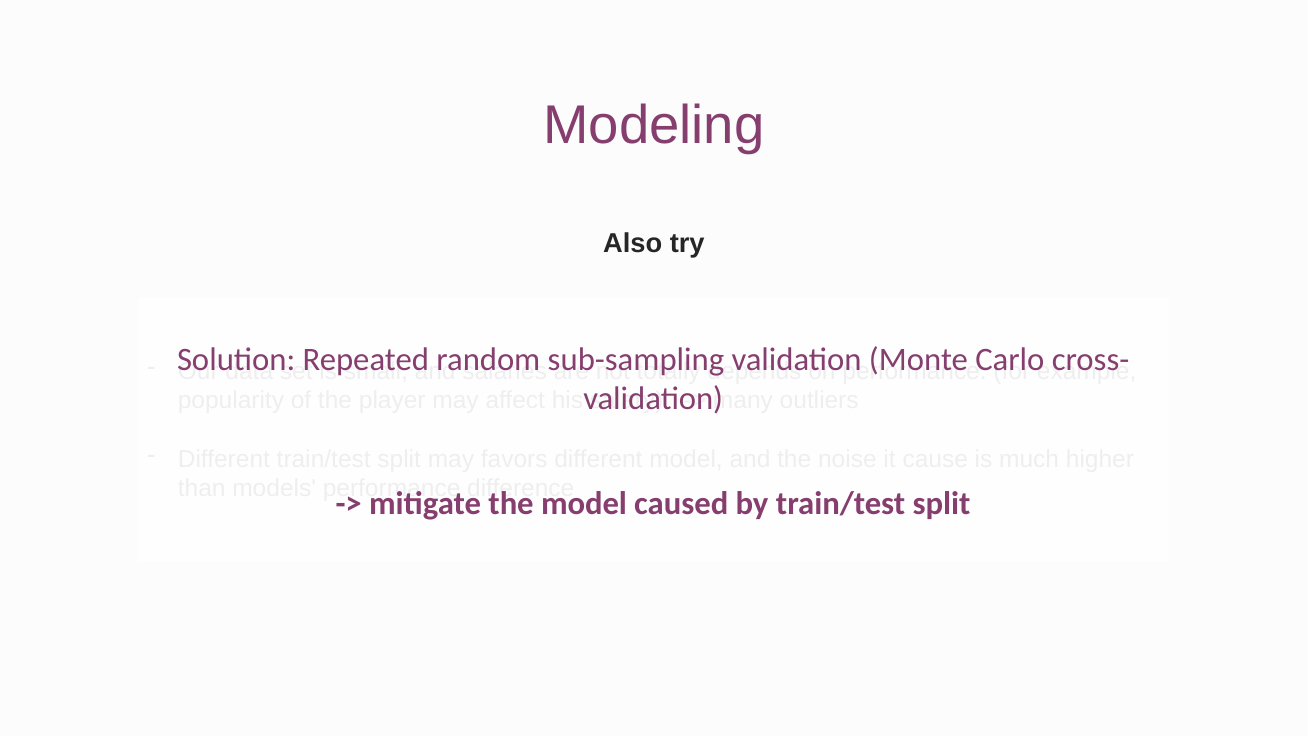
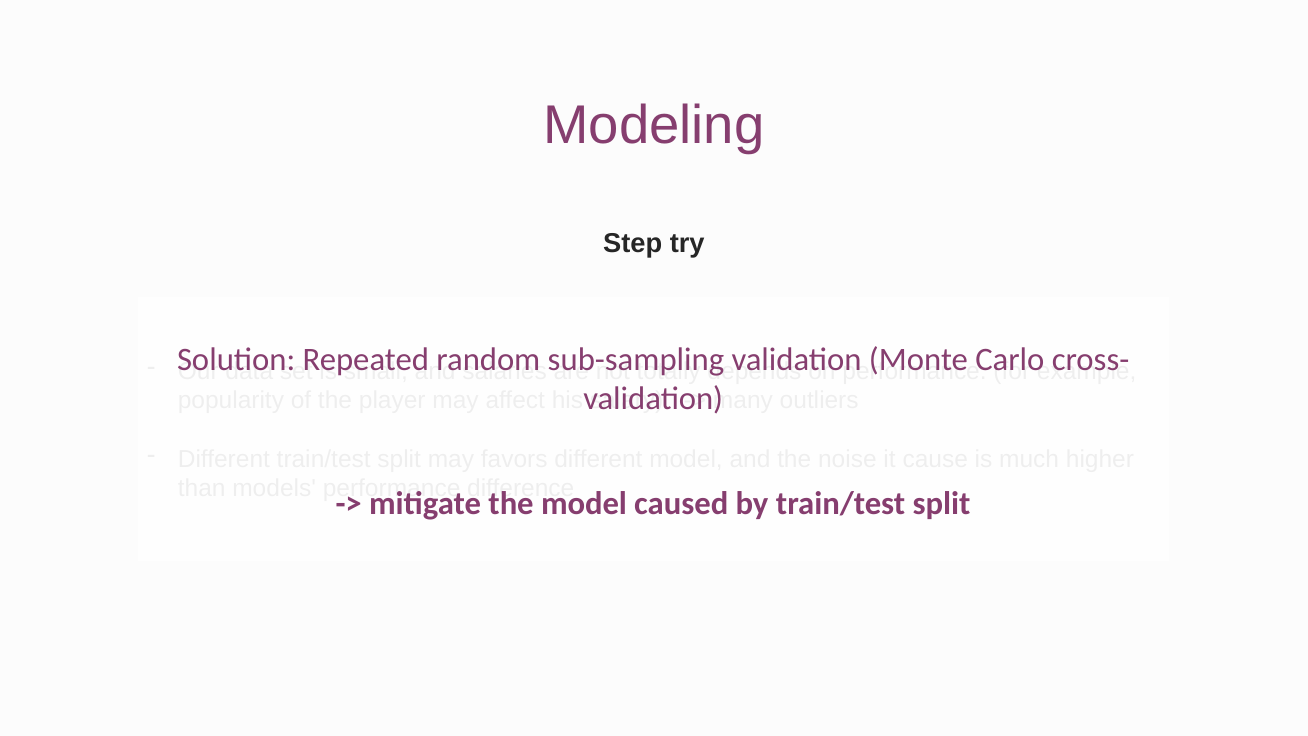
Also: Also -> Step (633, 244)
